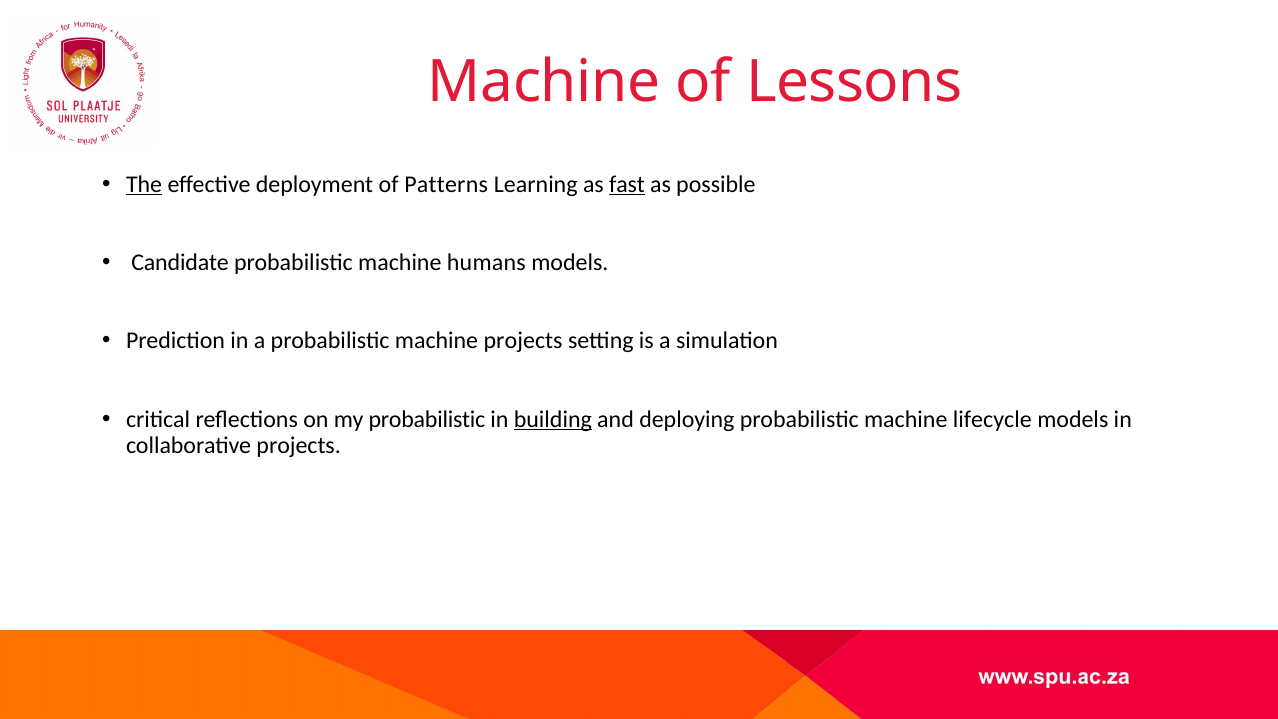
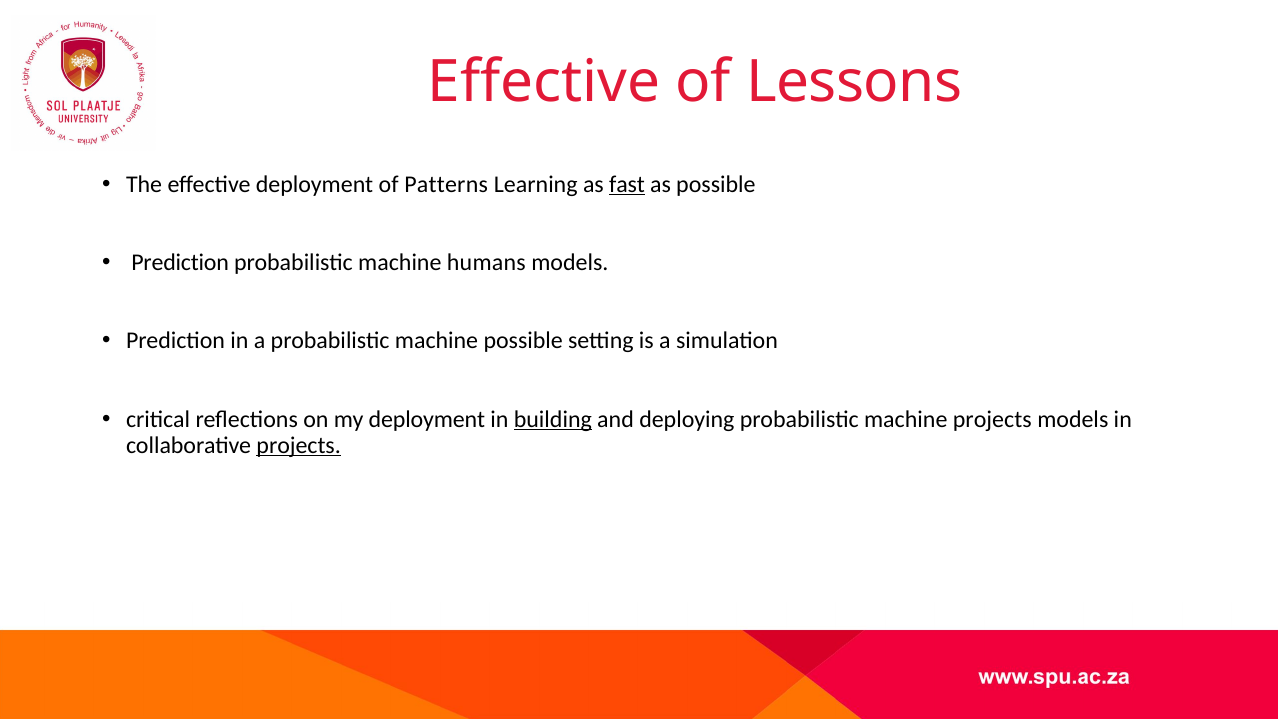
Machine: Machine -> Effective (544, 83)
The underline: present -> none (144, 184)
Candidate: Candidate -> Prediction (180, 263)
machine projects: projects -> possible (523, 341)
my probabilistic: probabilistic -> deployment (427, 419)
machine lifecycle: lifecycle -> projects (992, 419)
projects underline: none -> present (299, 445)
